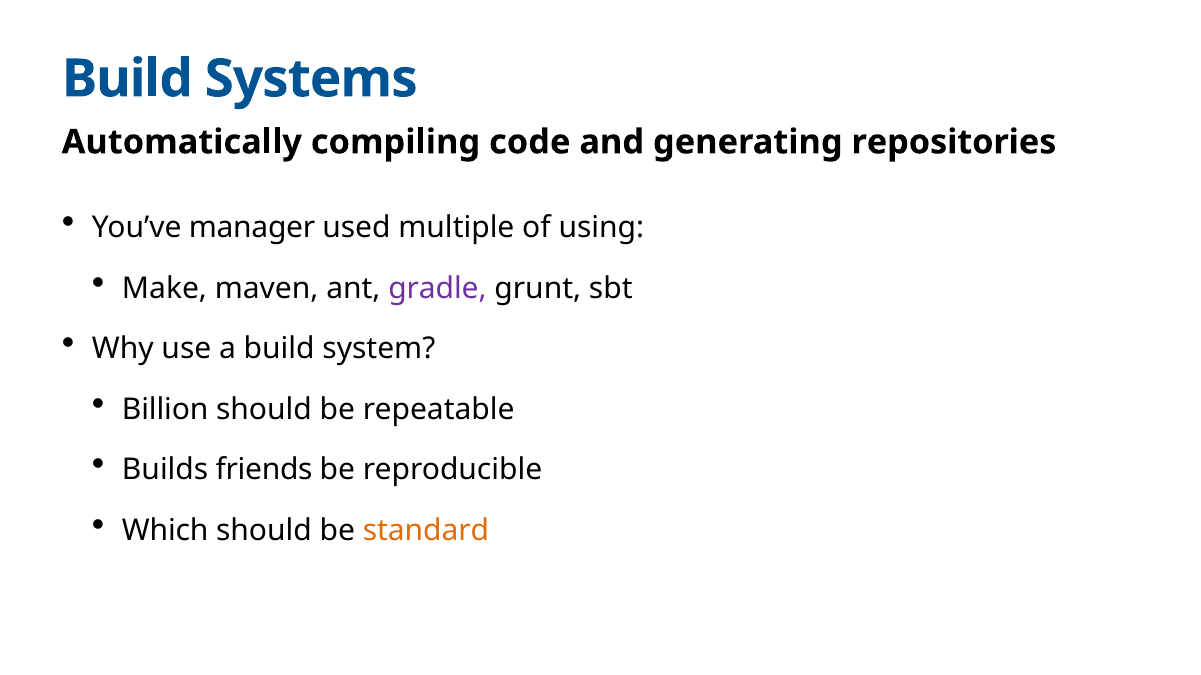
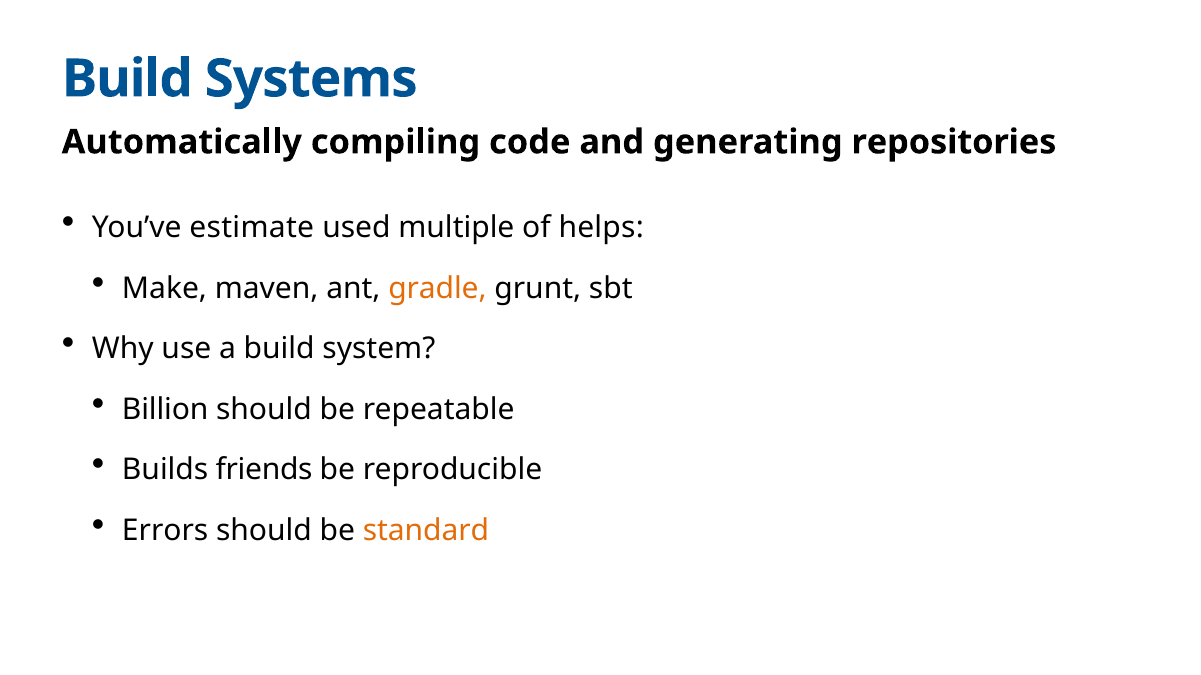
manager: manager -> estimate (252, 228)
using: using -> helps (601, 228)
gradle colour: purple -> orange (437, 288)
Which: Which -> Errors (165, 531)
